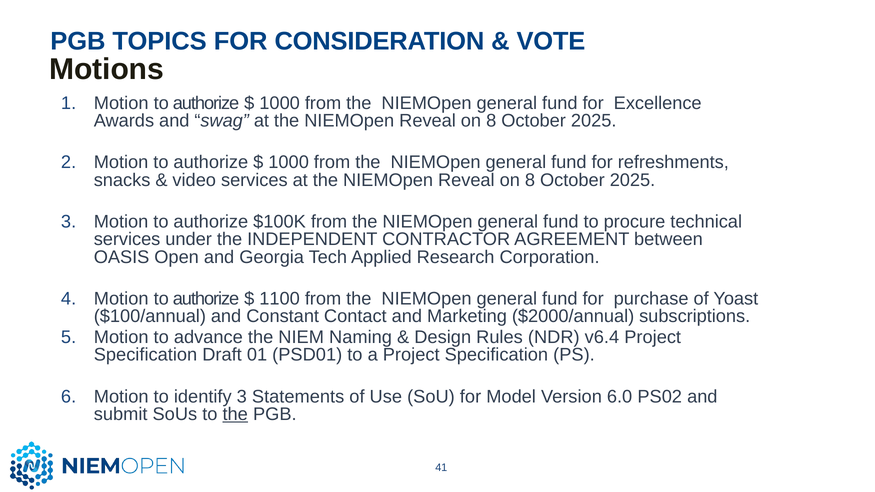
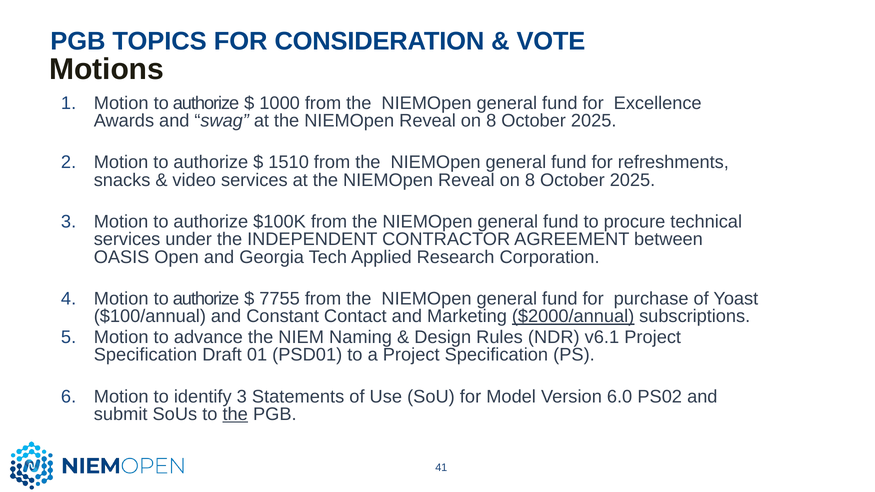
1000: 1000 -> 1510 (289, 163)
1100: 1100 -> 7755 (280, 299)
$2000/annual underline: none -> present (573, 316)
v6.4: v6.4 -> v6.1 (602, 337)
